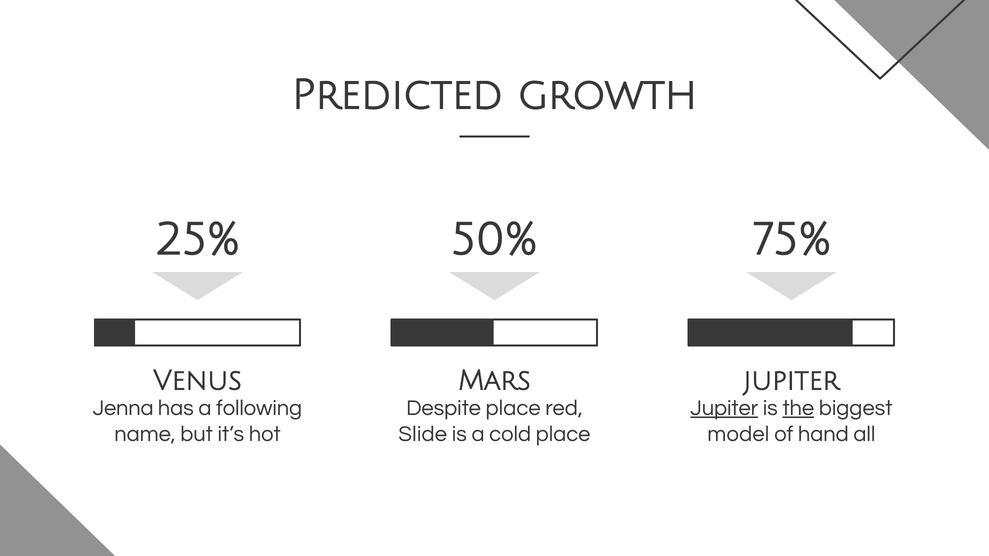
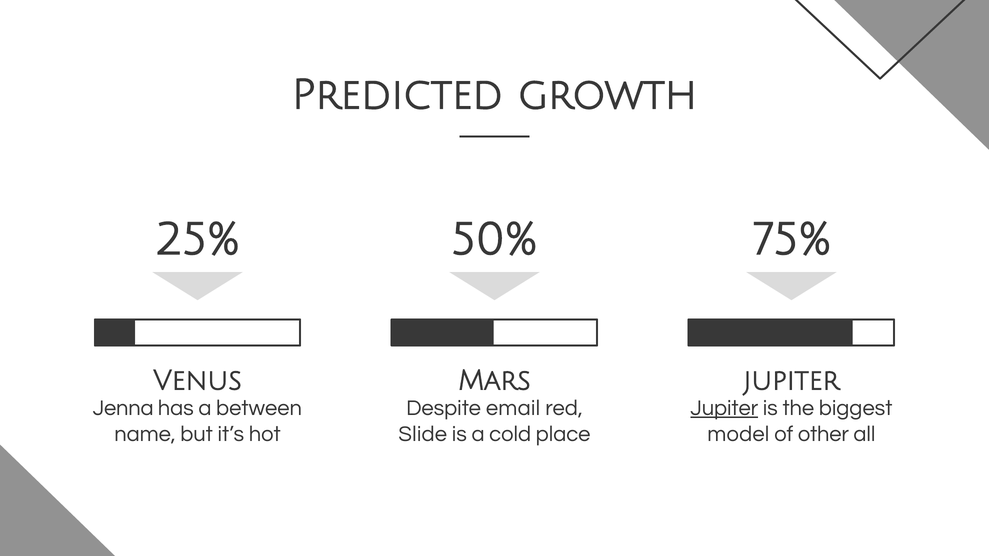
following: following -> between (259, 408)
Despite place: place -> email (513, 408)
the underline: present -> none (798, 408)
hand: hand -> other (823, 434)
